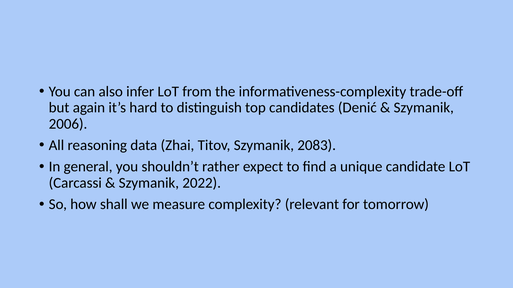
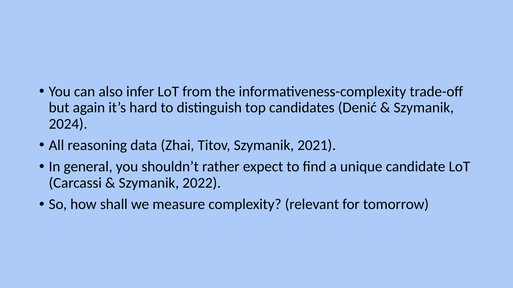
2006: 2006 -> 2024 (68, 124)
2083: 2083 -> 2021 (317, 146)
